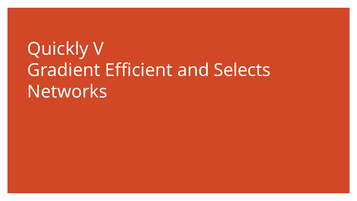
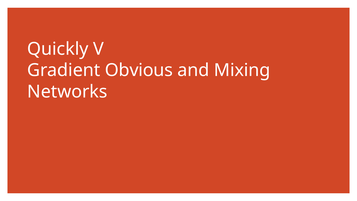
Efficient: Efficient -> Obvious (139, 70)
Selects: Selects -> Mixing (242, 70)
